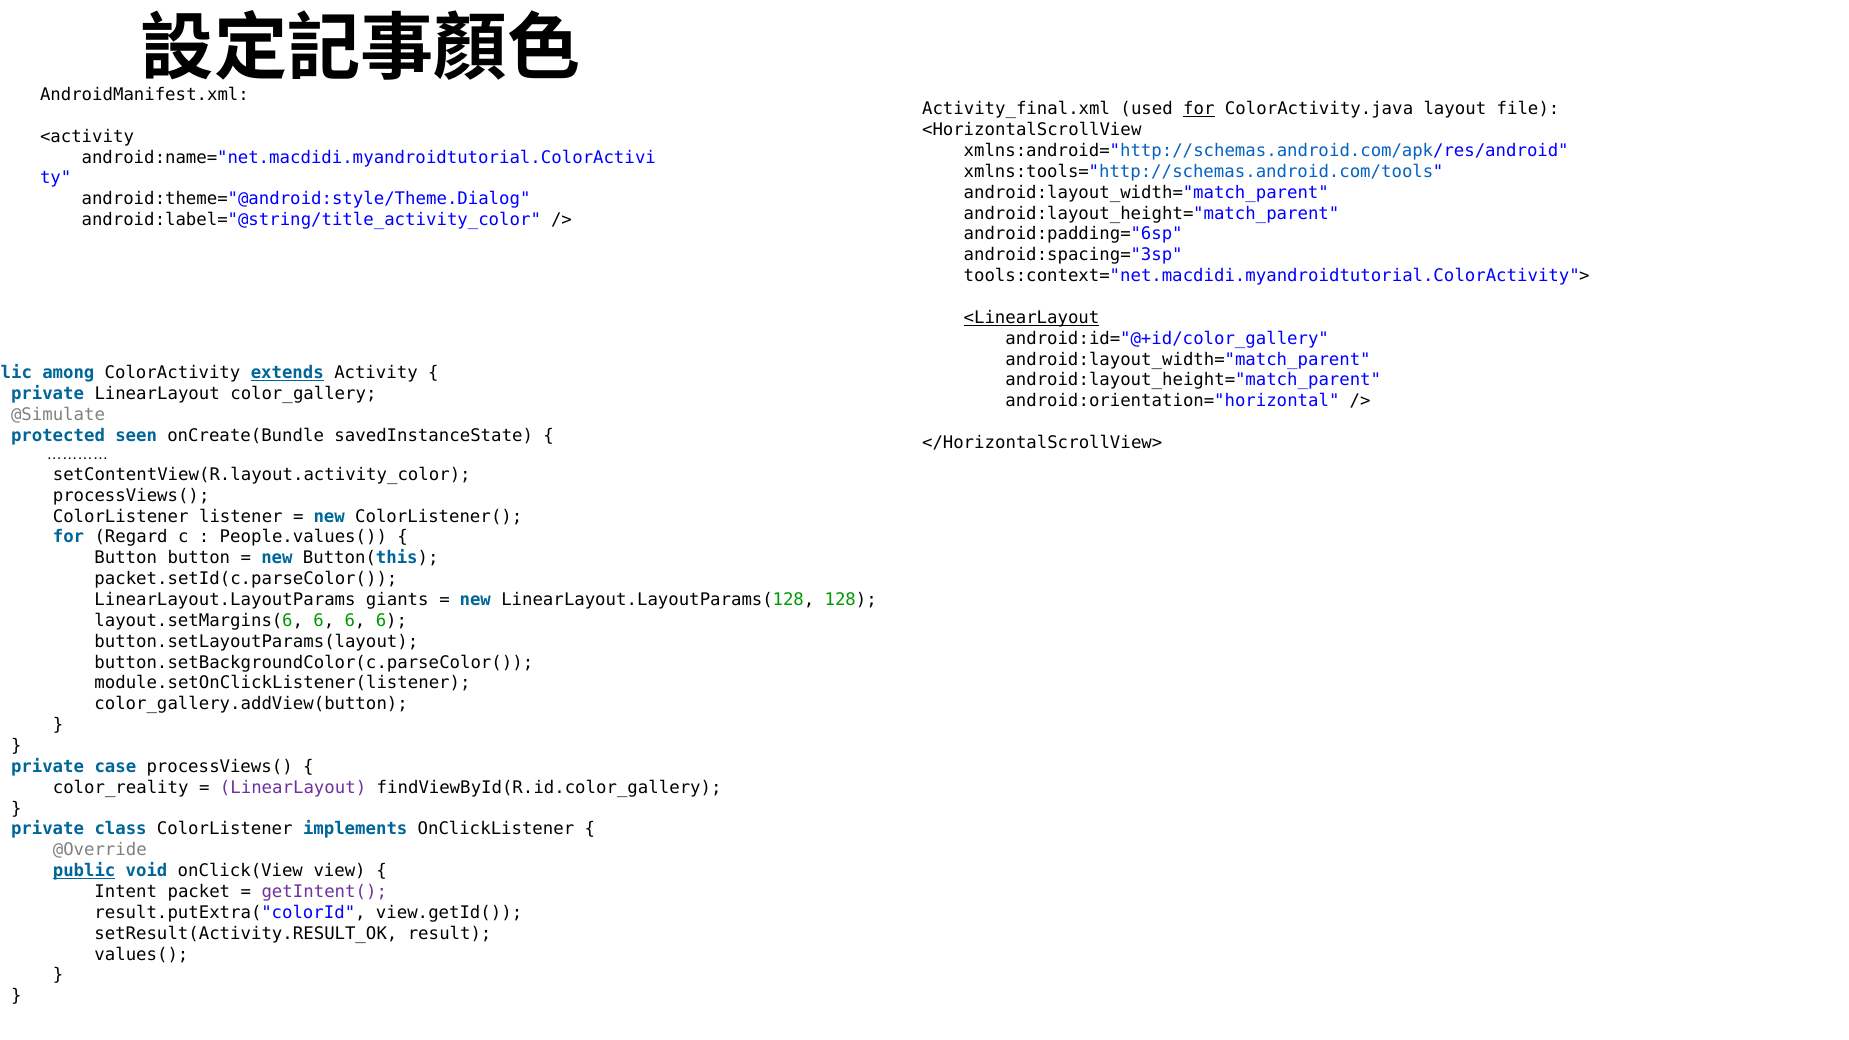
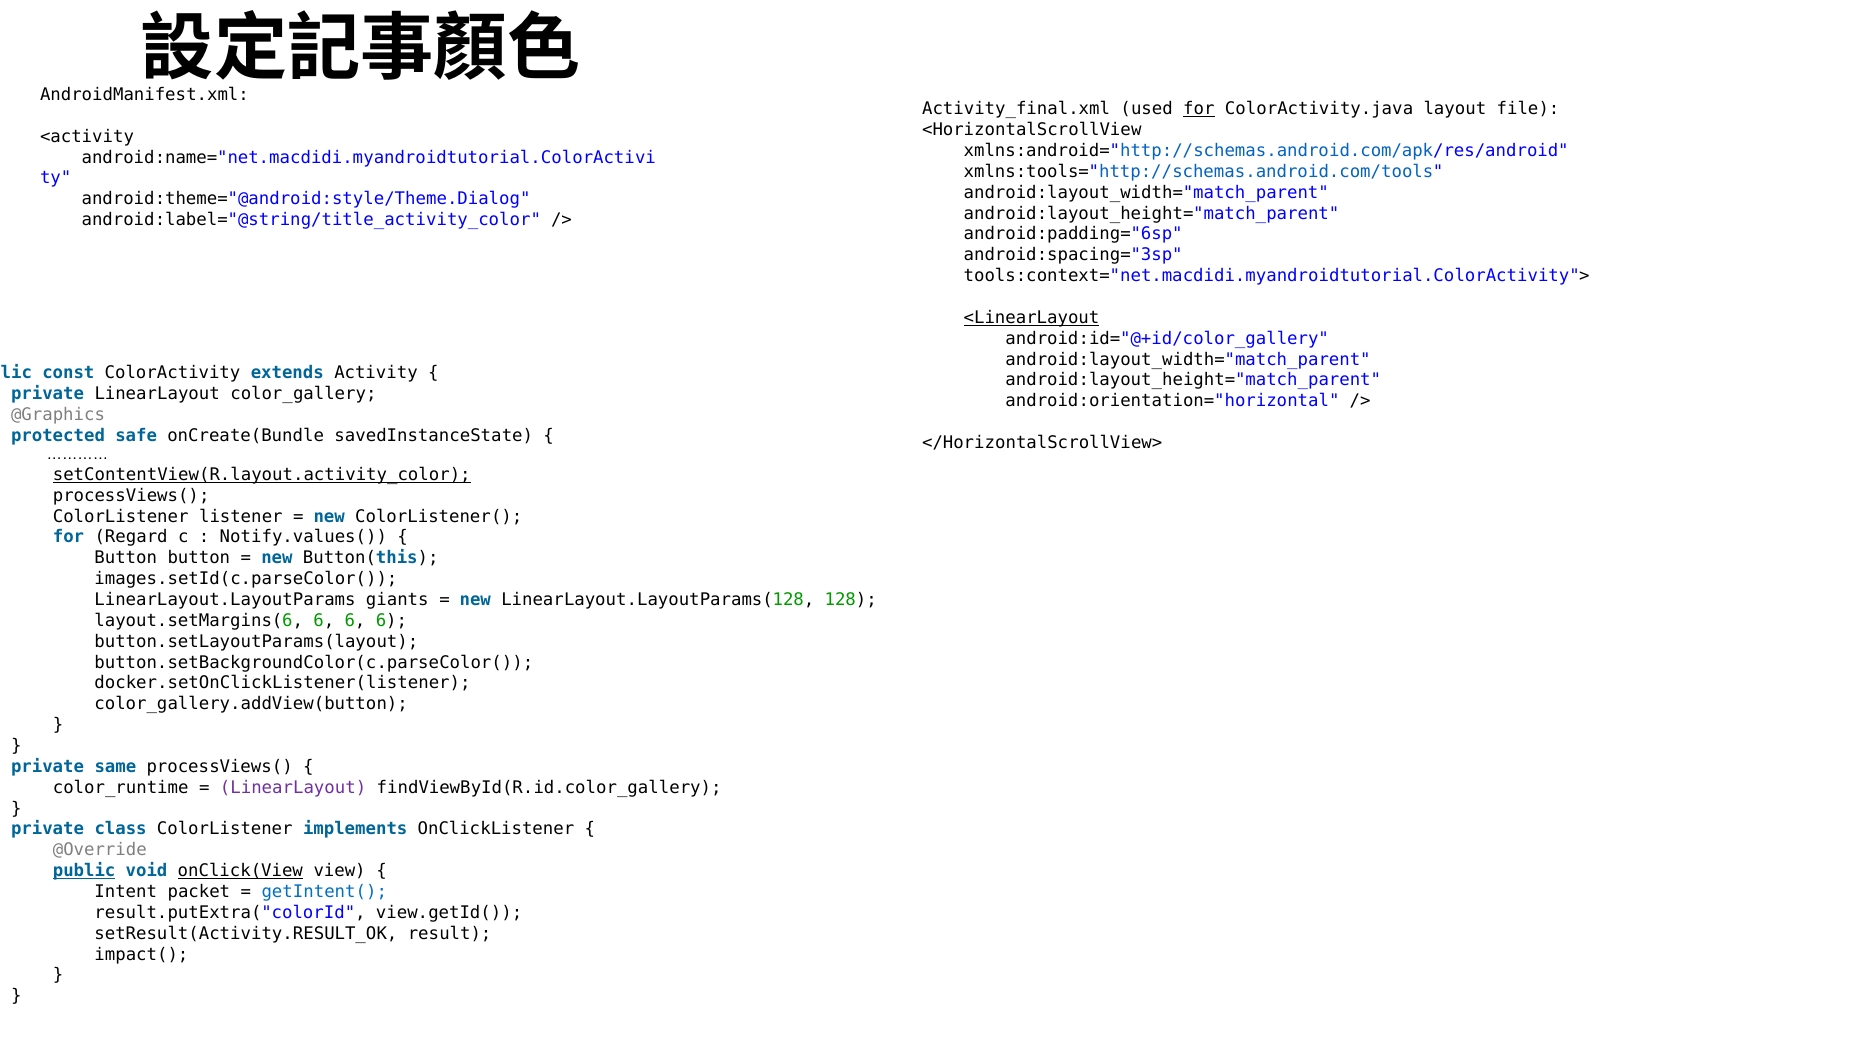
among: among -> const (68, 373)
extends underline: present -> none (287, 373)
@Simulate: @Simulate -> @Graphics (58, 414)
seen: seen -> safe (136, 435)
setContentView(R.layout.activity_color underline: none -> present (262, 475)
People.values(: People.values( -> Notify.values( (303, 537)
packet.setId(c.parseColor(: packet.setId(c.parseColor( -> images.setId(c.parseColor( (246, 579)
module.setOnClickListener(listener: module.setOnClickListener(listener -> docker.setOnClickListener(listener (283, 683)
case: case -> same (115, 767)
color_reality: color_reality -> color_runtime (121, 787)
onClick(View underline: none -> present (240, 871)
getIntent( colour: purple -> blue (324, 892)
values(: values( -> impact( (141, 954)
